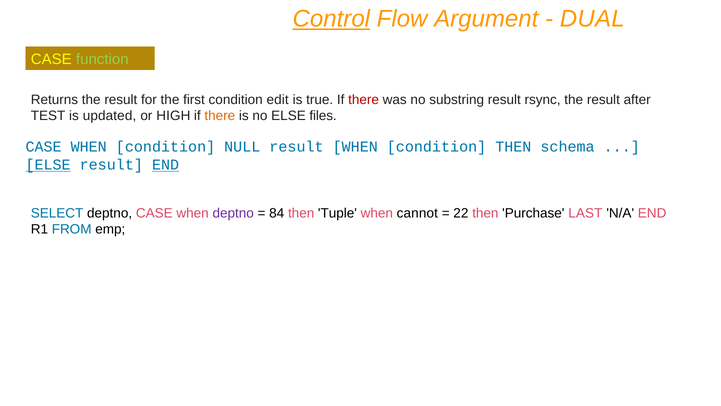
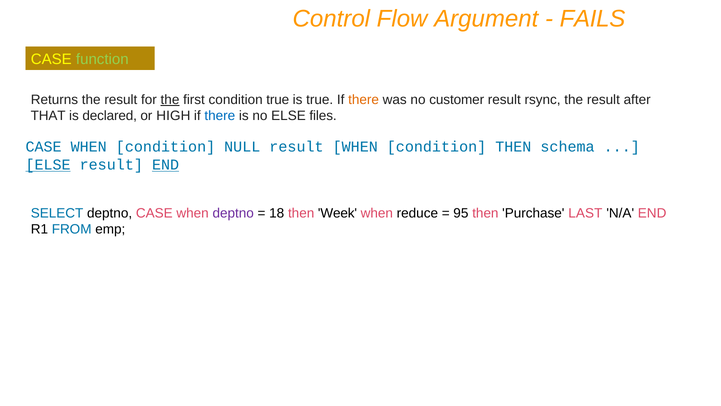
Control underline: present -> none (331, 19)
DUAL: DUAL -> FAILS (593, 19)
the underline: none -> present (170, 100)
condition edit: edit -> true (278, 100)
there colour: red -> orange (364, 100)
substring: substring -> customer (457, 100)
TEST: TEST -> THAT (48, 116)
updated: updated -> declared (110, 116)
there colour: orange -> blue (220, 116)
84: 84 -> 18 (277, 213)
Tuple: Tuple -> Week (338, 213)
cannot: cannot -> reduce (417, 213)
22: 22 -> 95 (461, 213)
